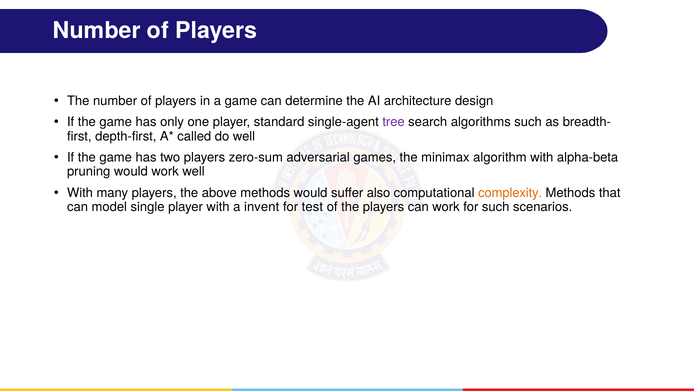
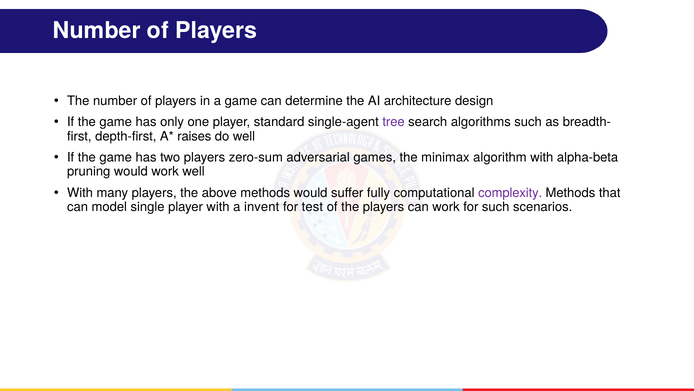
called: called -> raises (194, 136)
also: also -> fully (378, 193)
complexity colour: orange -> purple (510, 193)
